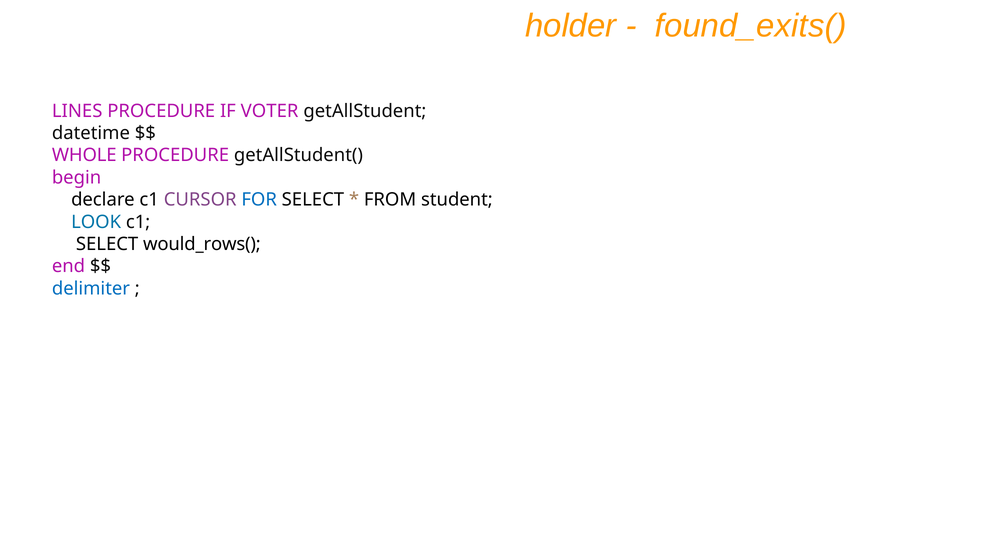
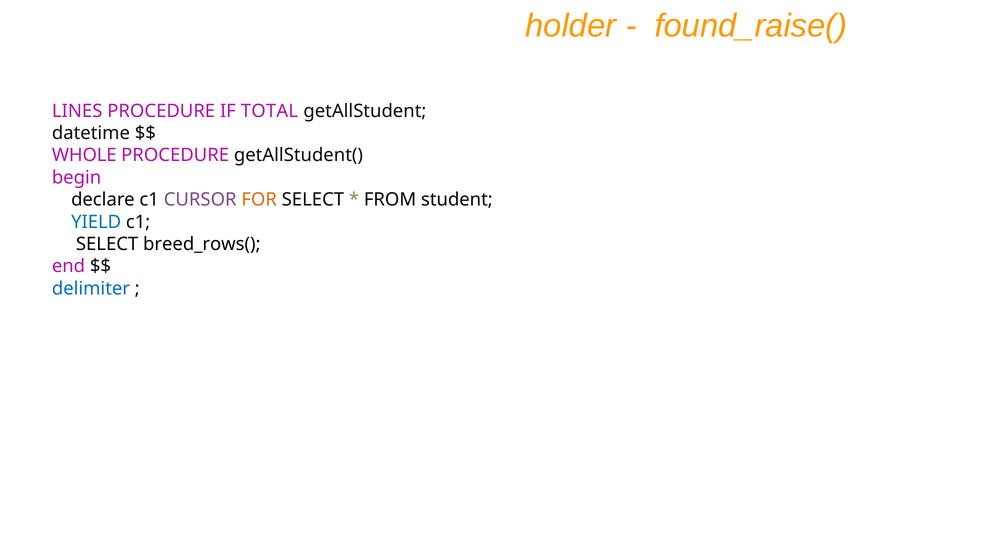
found_exits(: found_exits( -> found_raise( (751, 26)
VOTER: VOTER -> TOTAL (269, 111)
FOR colour: blue -> orange (259, 200)
LOOK: LOOK -> YIELD (96, 222)
would_rows(: would_rows( -> breed_rows( (202, 244)
